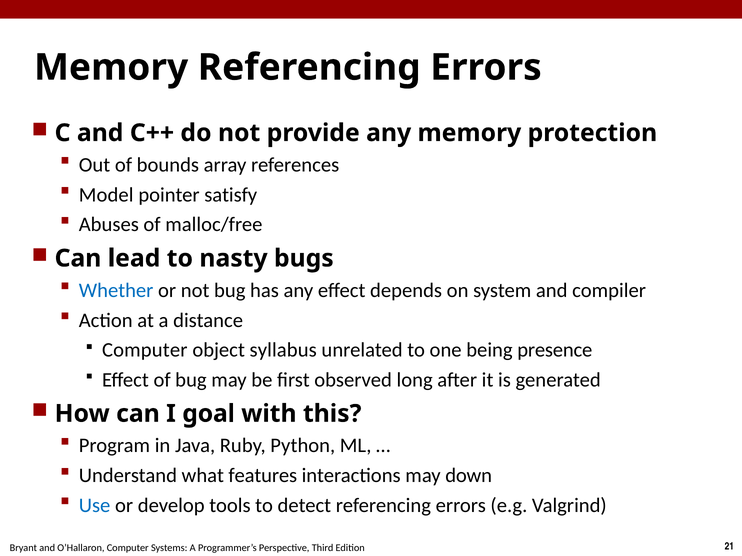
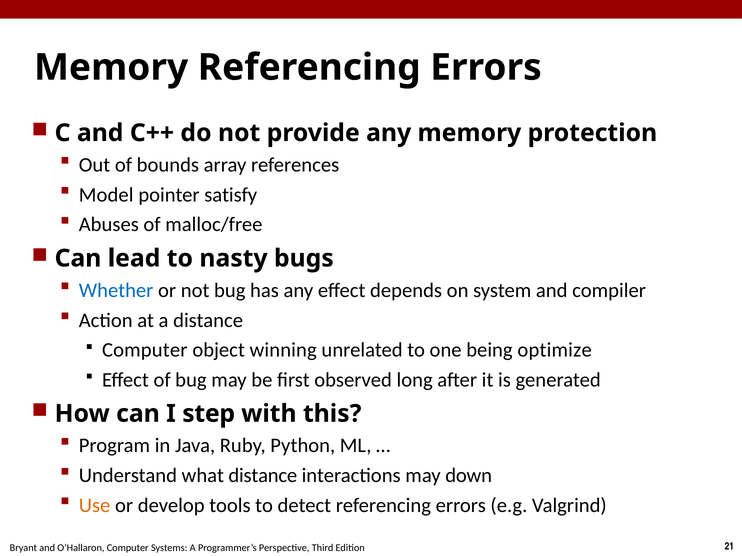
syllabus: syllabus -> winning (283, 350)
presence: presence -> optimize (555, 350)
goal: goal -> step (209, 414)
what features: features -> distance (263, 476)
Use colour: blue -> orange (95, 506)
